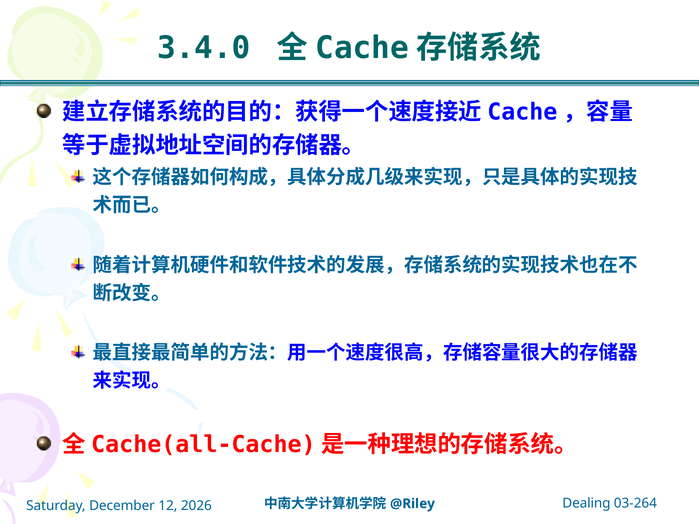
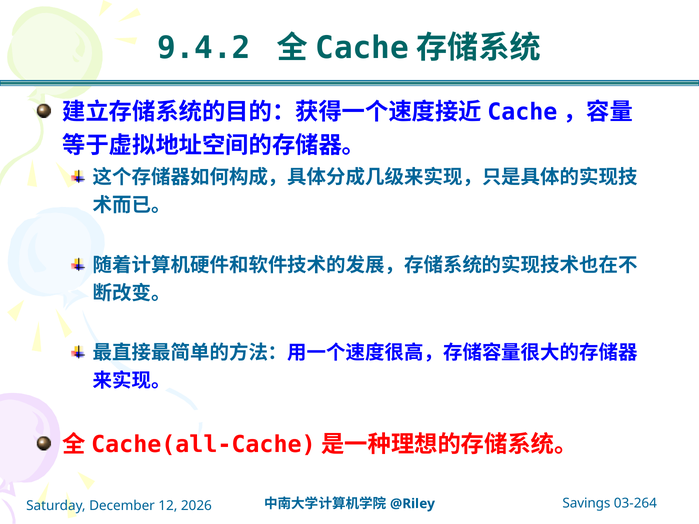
3.4.0: 3.4.0 -> 9.4.2 (204, 48)
Dealing: Dealing -> Savings (586, 504)
